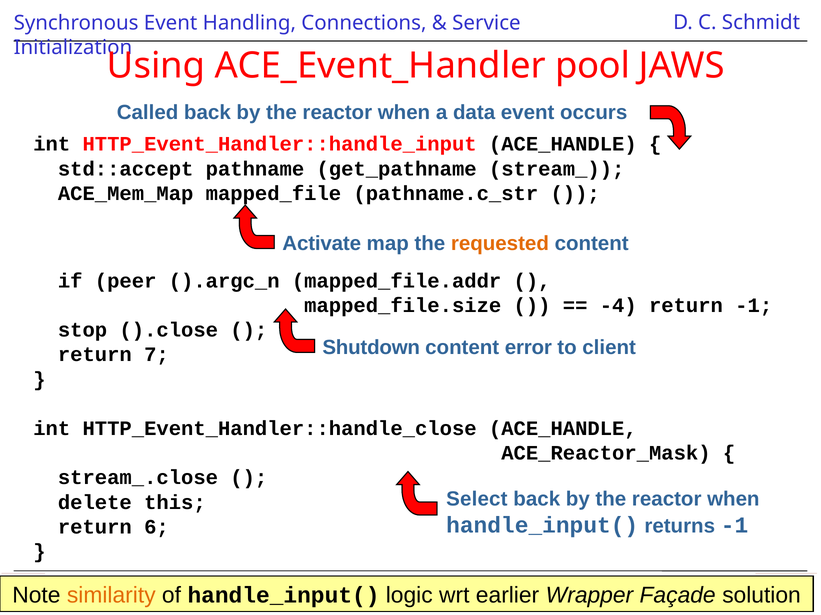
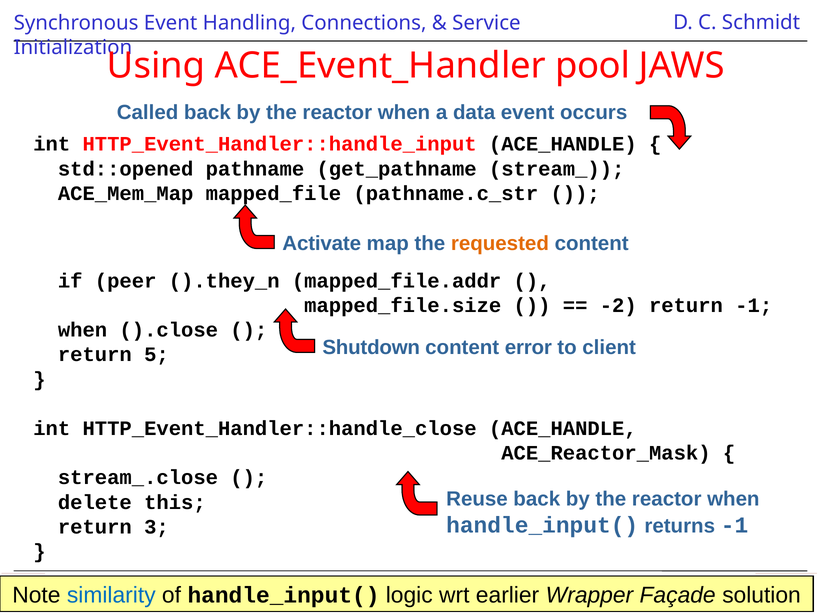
std::accept: std::accept -> std::opened (126, 169)
).argc_n: ).argc_n -> ).they_n (224, 281)
-4: -4 -> -2 (618, 306)
stop: stop -> when (83, 330)
7: 7 -> 5 (156, 355)
Select: Select -> Reuse (477, 500)
6: 6 -> 3 (156, 527)
similarity colour: orange -> blue (111, 596)
